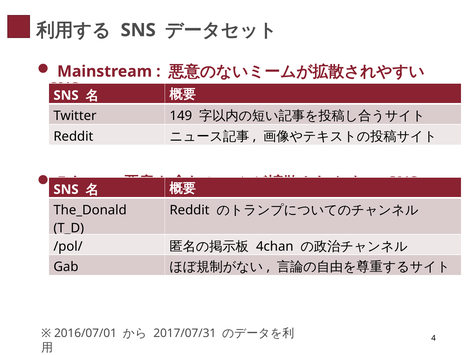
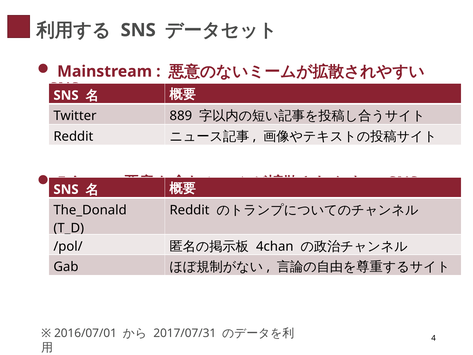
149: 149 -> 889 (181, 116)
